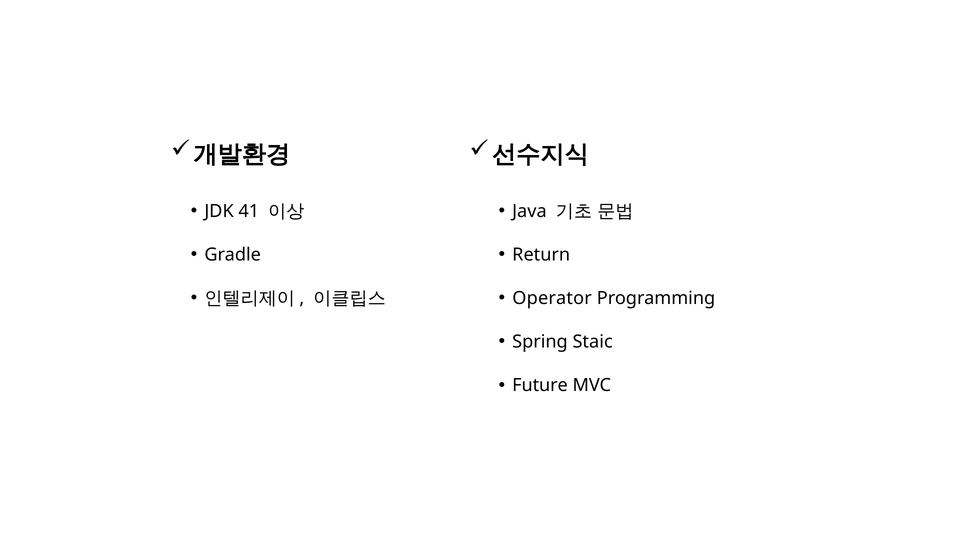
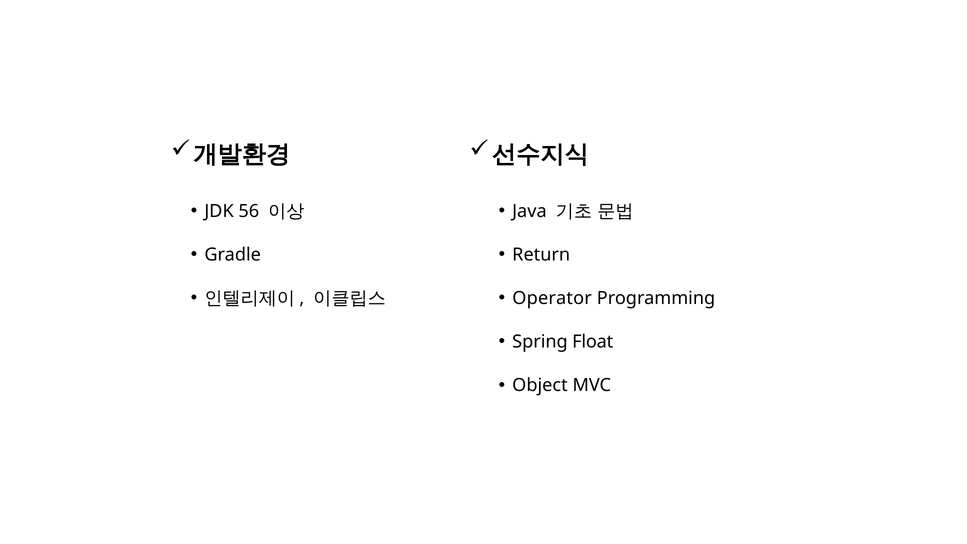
41: 41 -> 56 (249, 211)
Staic: Staic -> Float (593, 342)
Future: Future -> Object (540, 385)
